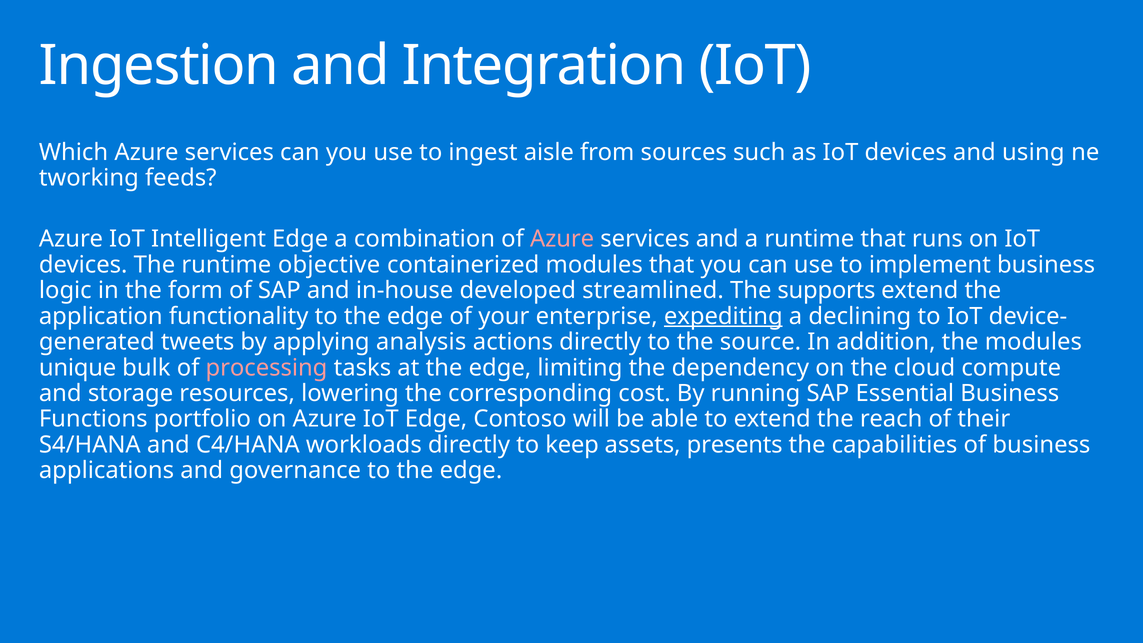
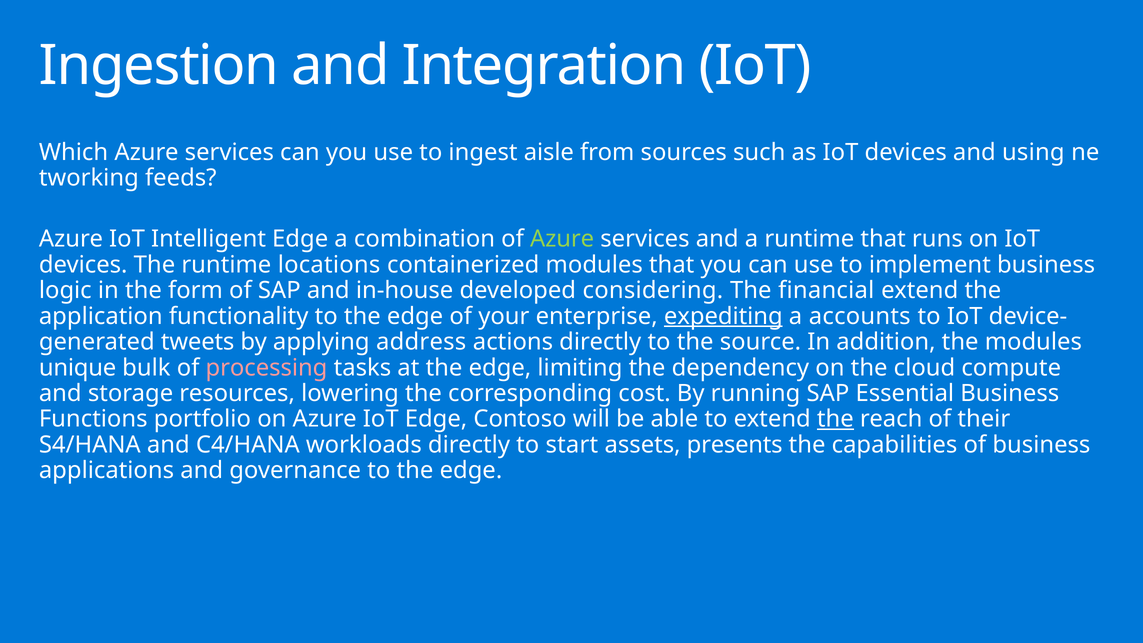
Azure colour: pink -> light green (562, 239)
objective: objective -> locations (329, 265)
streamlined: streamlined -> considering (653, 290)
supports: supports -> financial (826, 290)
declining: declining -> accounts (860, 316)
analysis: analysis -> address (421, 342)
the underline: none -> present (835, 419)
keep: keep -> start (572, 445)
